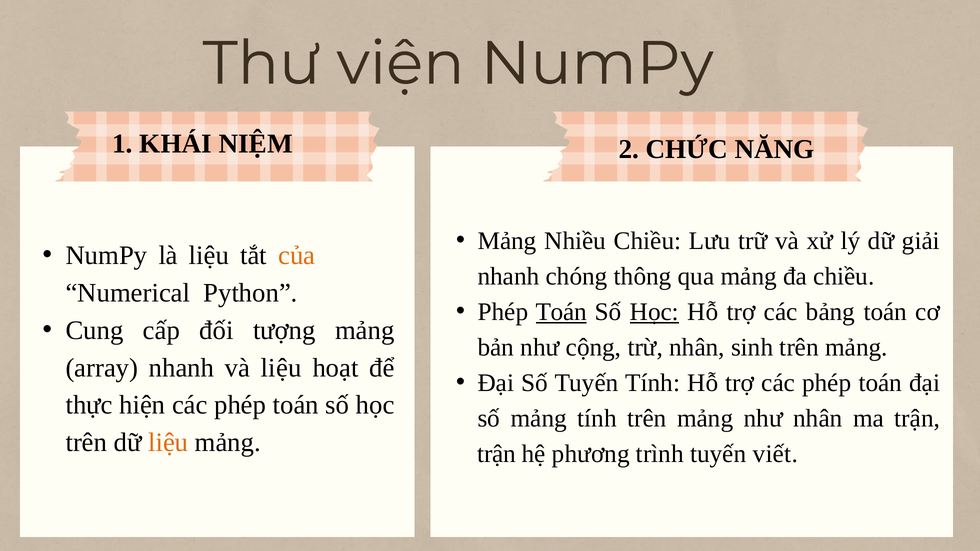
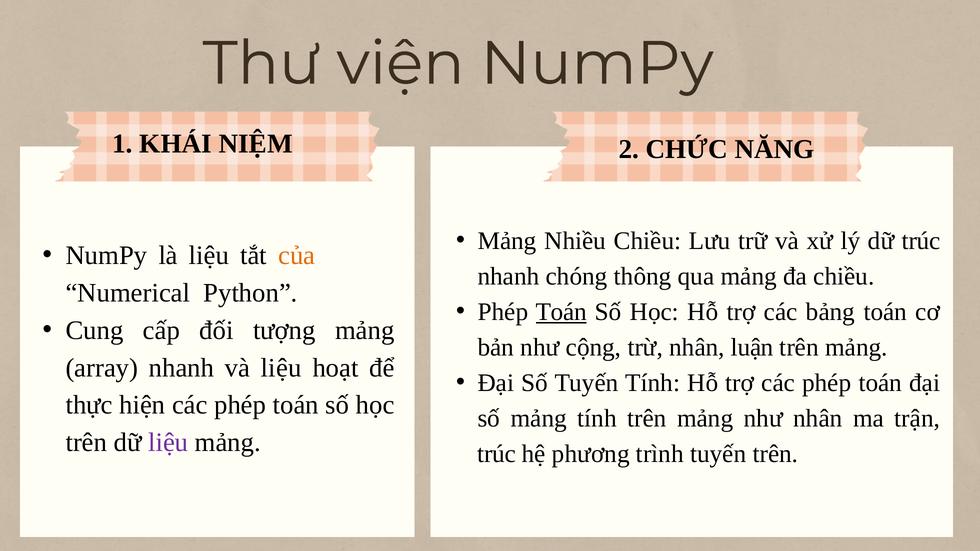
dữ giải: giải -> trúc (921, 241)
Học underline: present -> none (654, 312)
sinh: sinh -> luận (752, 347)
liệu colour: orange -> purple (168, 443)
trận: trận -> trúc (497, 454)
tuyến viết: viết -> trên (775, 454)
